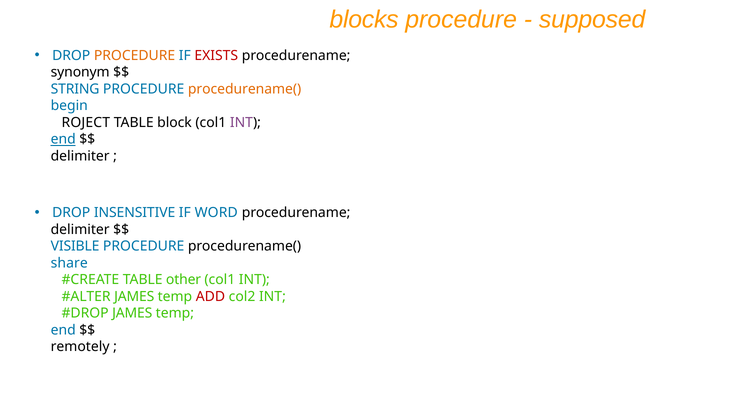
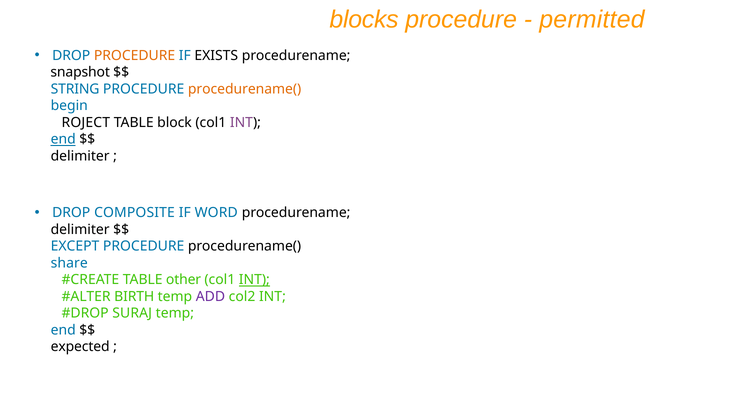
supposed: supposed -> permitted (592, 19)
EXISTS colour: red -> black (216, 56)
synonym: synonym -> snapshot (80, 72)
INSENSITIVE: INSENSITIVE -> COMPOSITE (134, 213)
VISIBLE: VISIBLE -> EXCEPT (75, 246)
INT underline: none -> present (254, 279)
JAMES: JAMES -> BIRTH (134, 296)
ADD colour: red -> purple (210, 296)
JAMES: JAMES -> SURAJ (132, 313)
remotely: remotely -> expected (80, 346)
